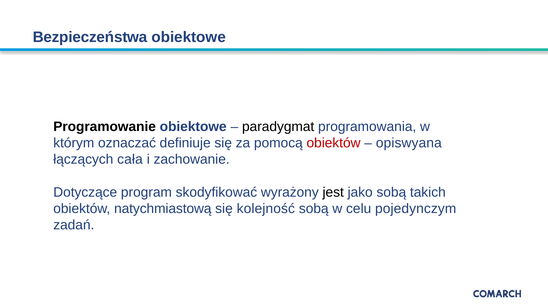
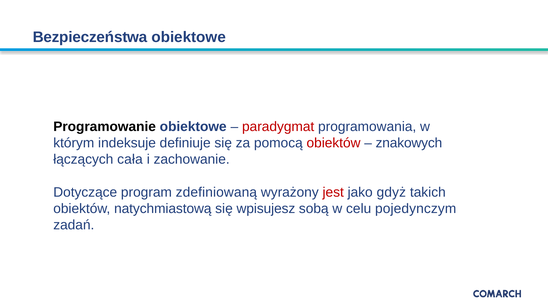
paradygmat colour: black -> red (278, 127)
oznaczać: oznaczać -> indeksuje (127, 143)
opiswyana: opiswyana -> znakowych (409, 143)
skodyfikować: skodyfikować -> zdefiniowaną (216, 192)
jest colour: black -> red (333, 192)
jako sobą: sobą -> gdyż (391, 192)
kolejność: kolejność -> wpisujesz (266, 209)
